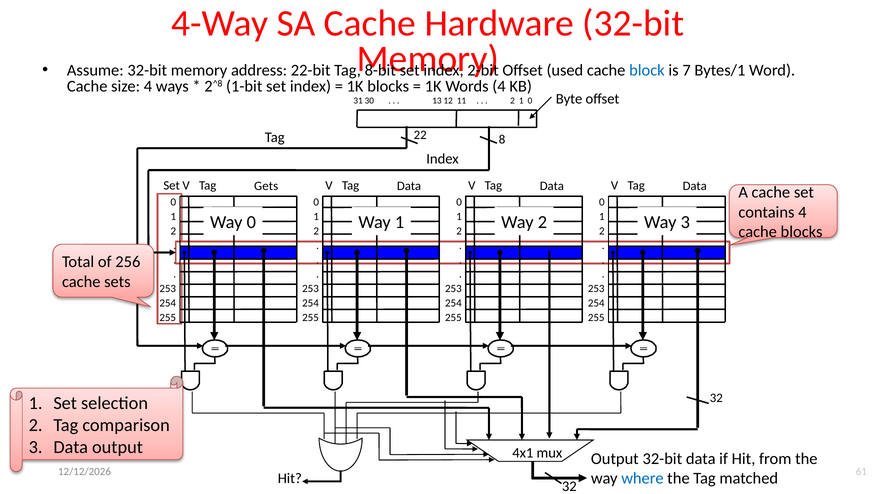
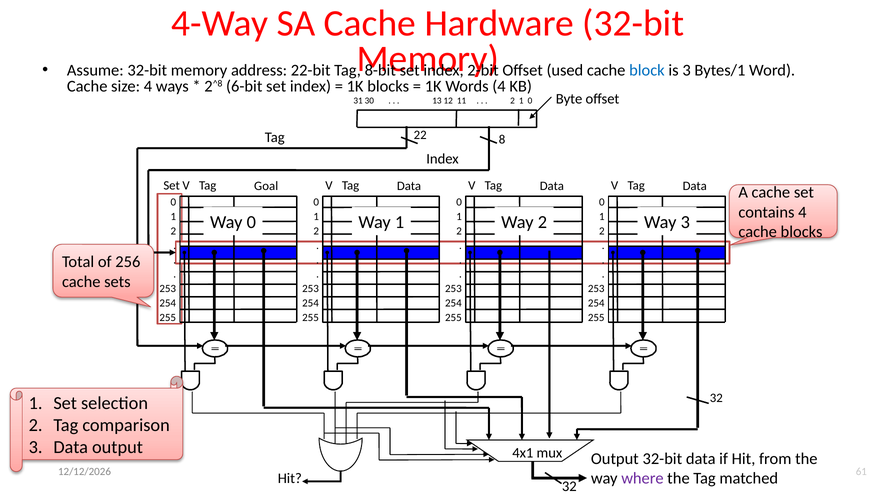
is 7: 7 -> 3 (687, 70)
1-bit: 1-bit -> 6-bit (244, 86)
Gets: Gets -> Goal (266, 186)
where colour: blue -> purple (642, 479)
